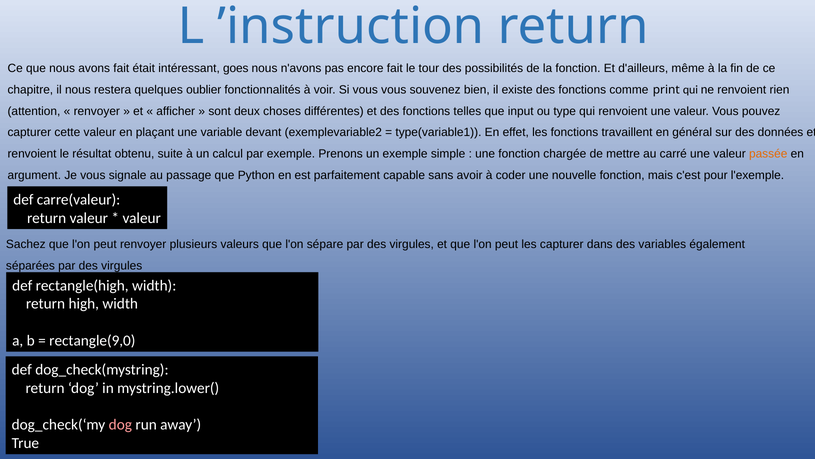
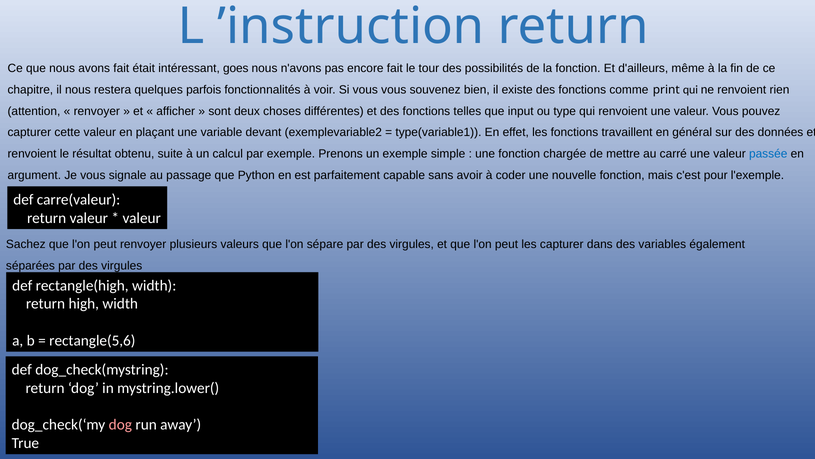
oublier: oublier -> parfois (204, 90)
passée colour: orange -> blue (768, 154)
rectangle(9,0: rectangle(9,0 -> rectangle(5,6 (92, 340)
